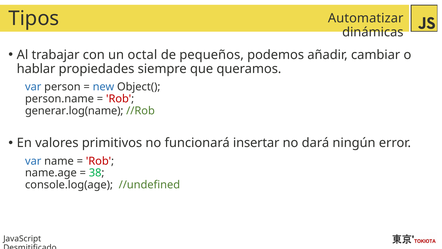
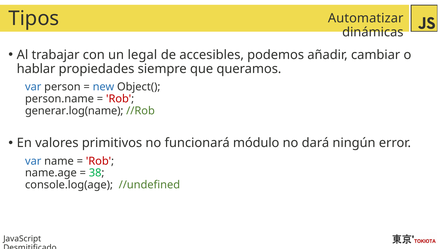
octal: octal -> legal (142, 55)
pequeños: pequeños -> accesibles (212, 55)
insertar: insertar -> módulo (256, 143)
